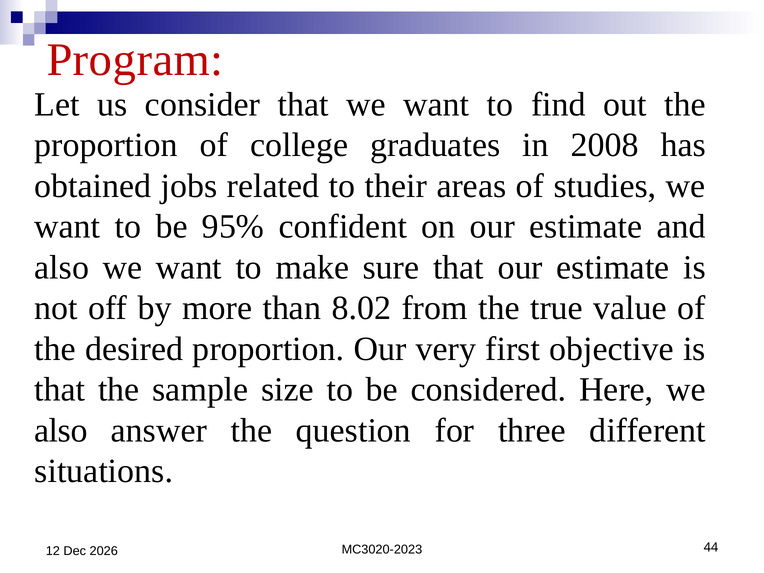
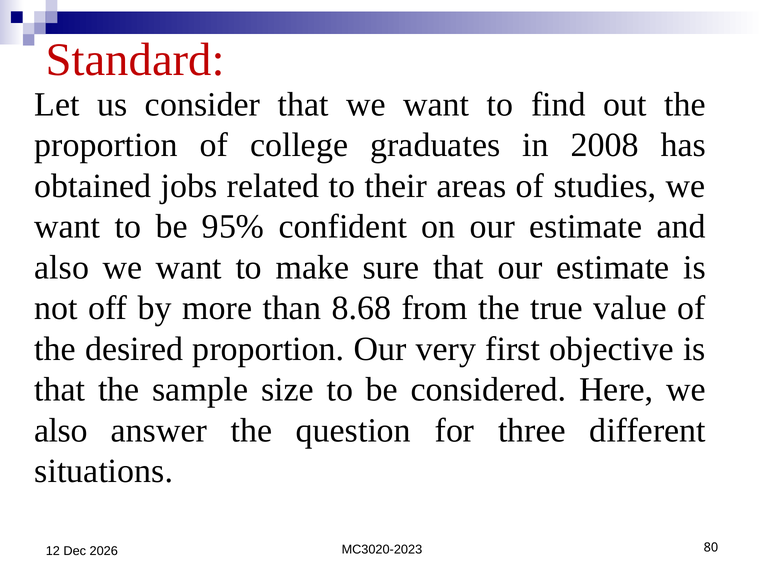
Program: Program -> Standard (135, 60)
8.02: 8.02 -> 8.68 (361, 308)
44: 44 -> 80 (711, 548)
